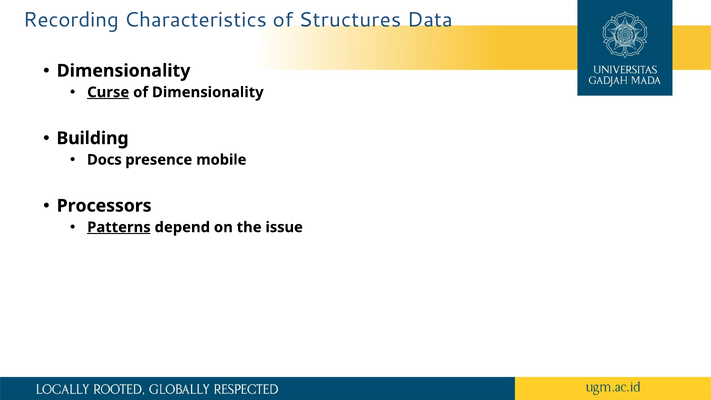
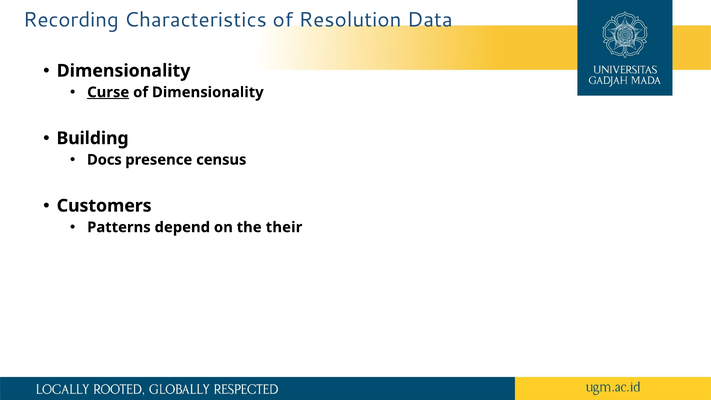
Structures: Structures -> Resolution (350, 20)
mobile: mobile -> census (221, 160)
Processors: Processors -> Customers (104, 206)
Patterns underline: present -> none (119, 227)
issue: issue -> their (284, 227)
